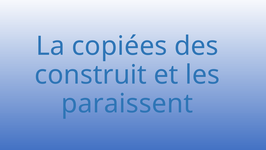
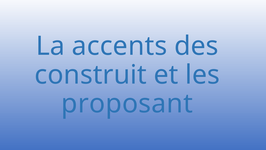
copiées: copiées -> accents (119, 46)
paraissent: paraissent -> proposant (127, 103)
